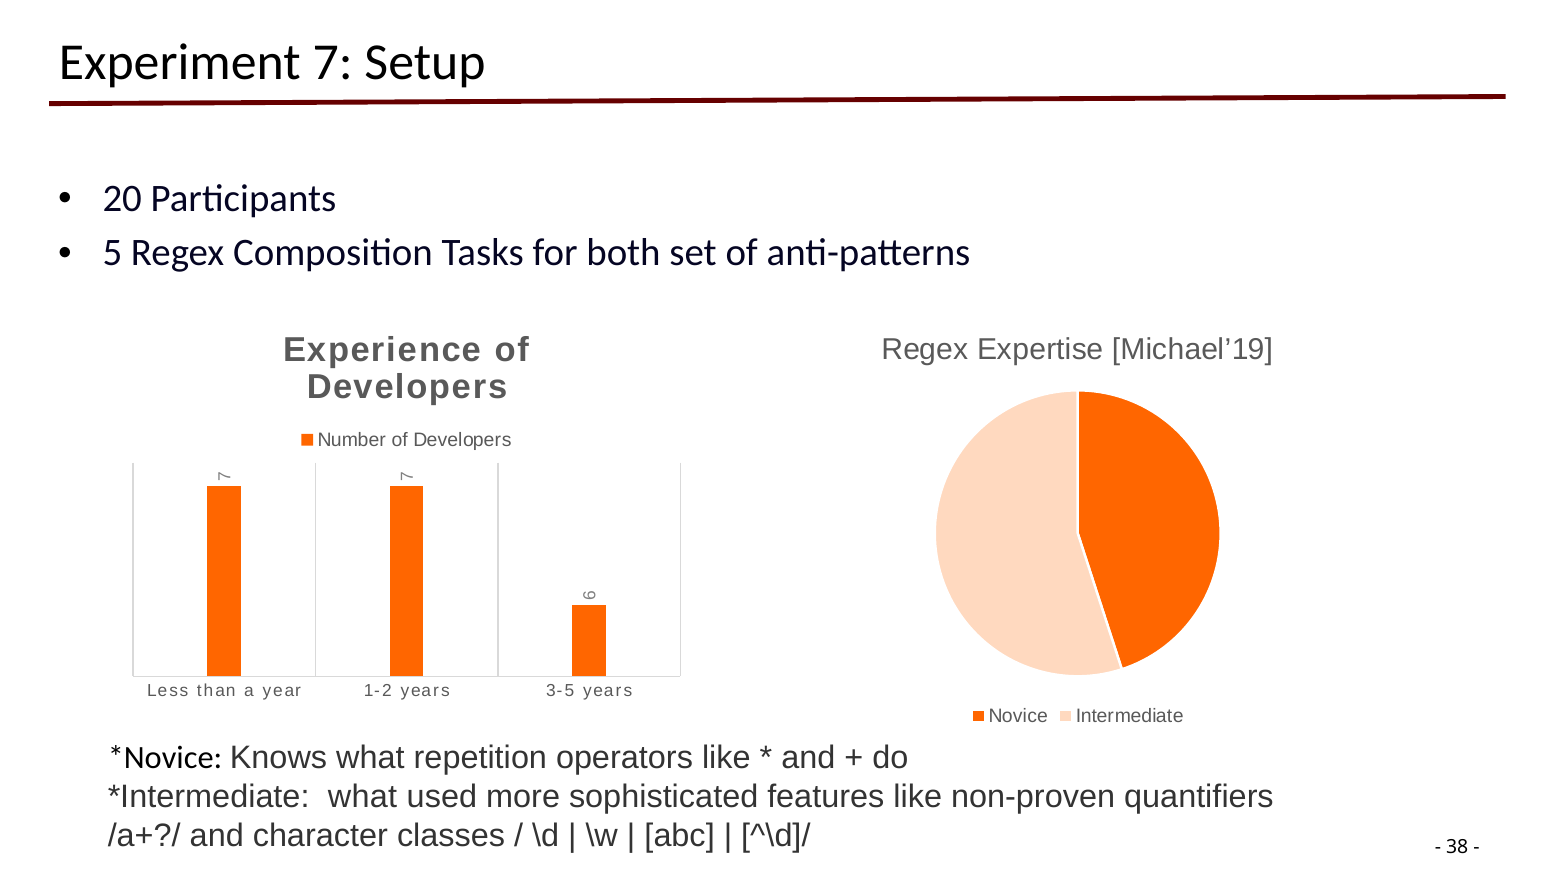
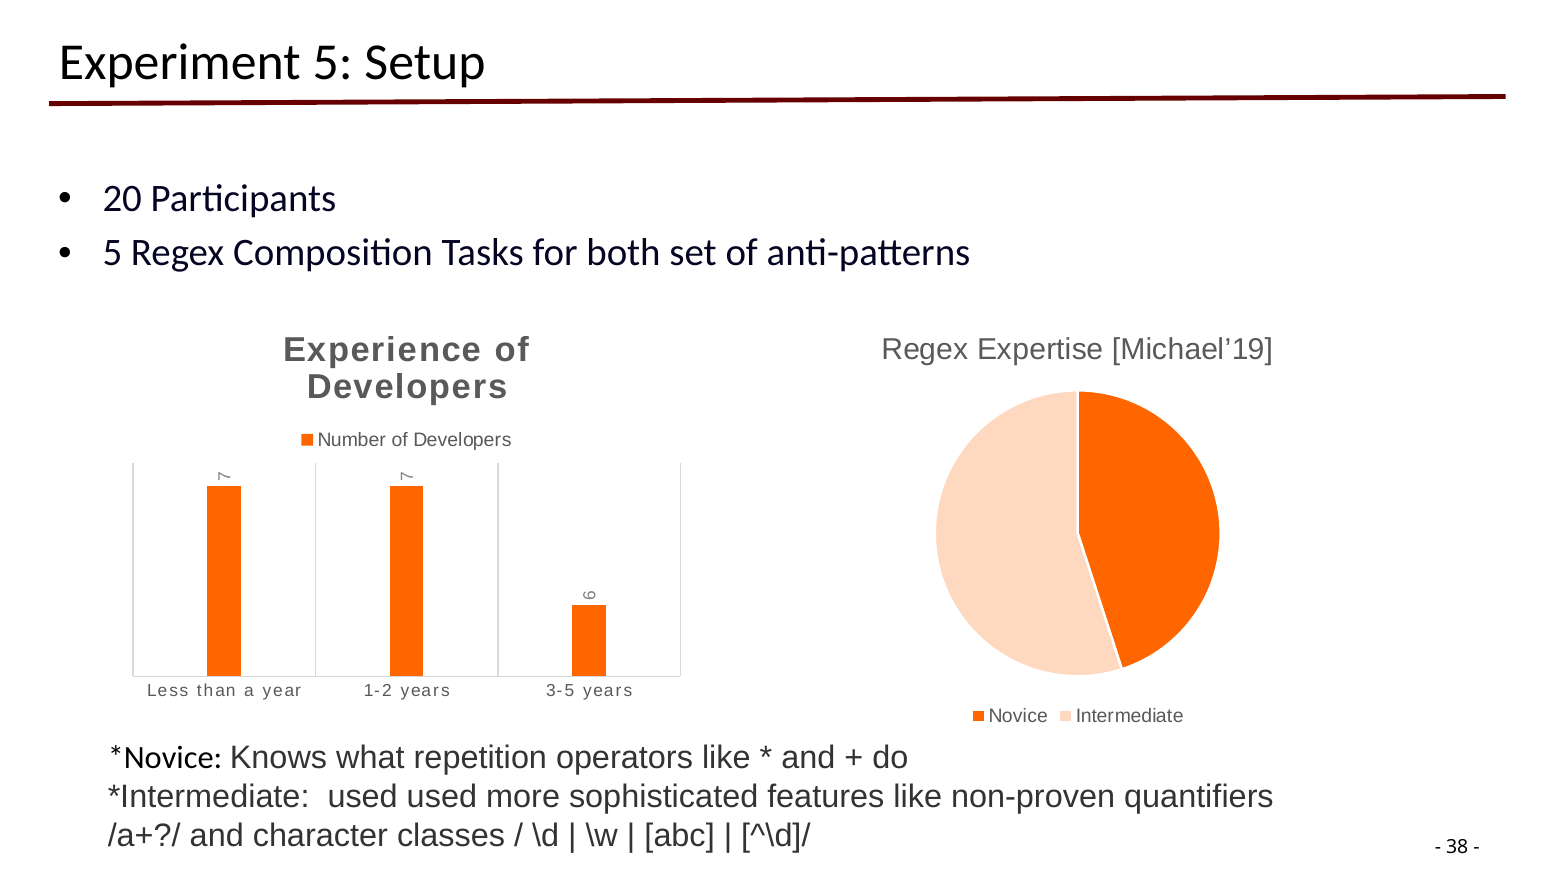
Experiment 7: 7 -> 5 (333, 62)
what: what -> used (363, 796)
